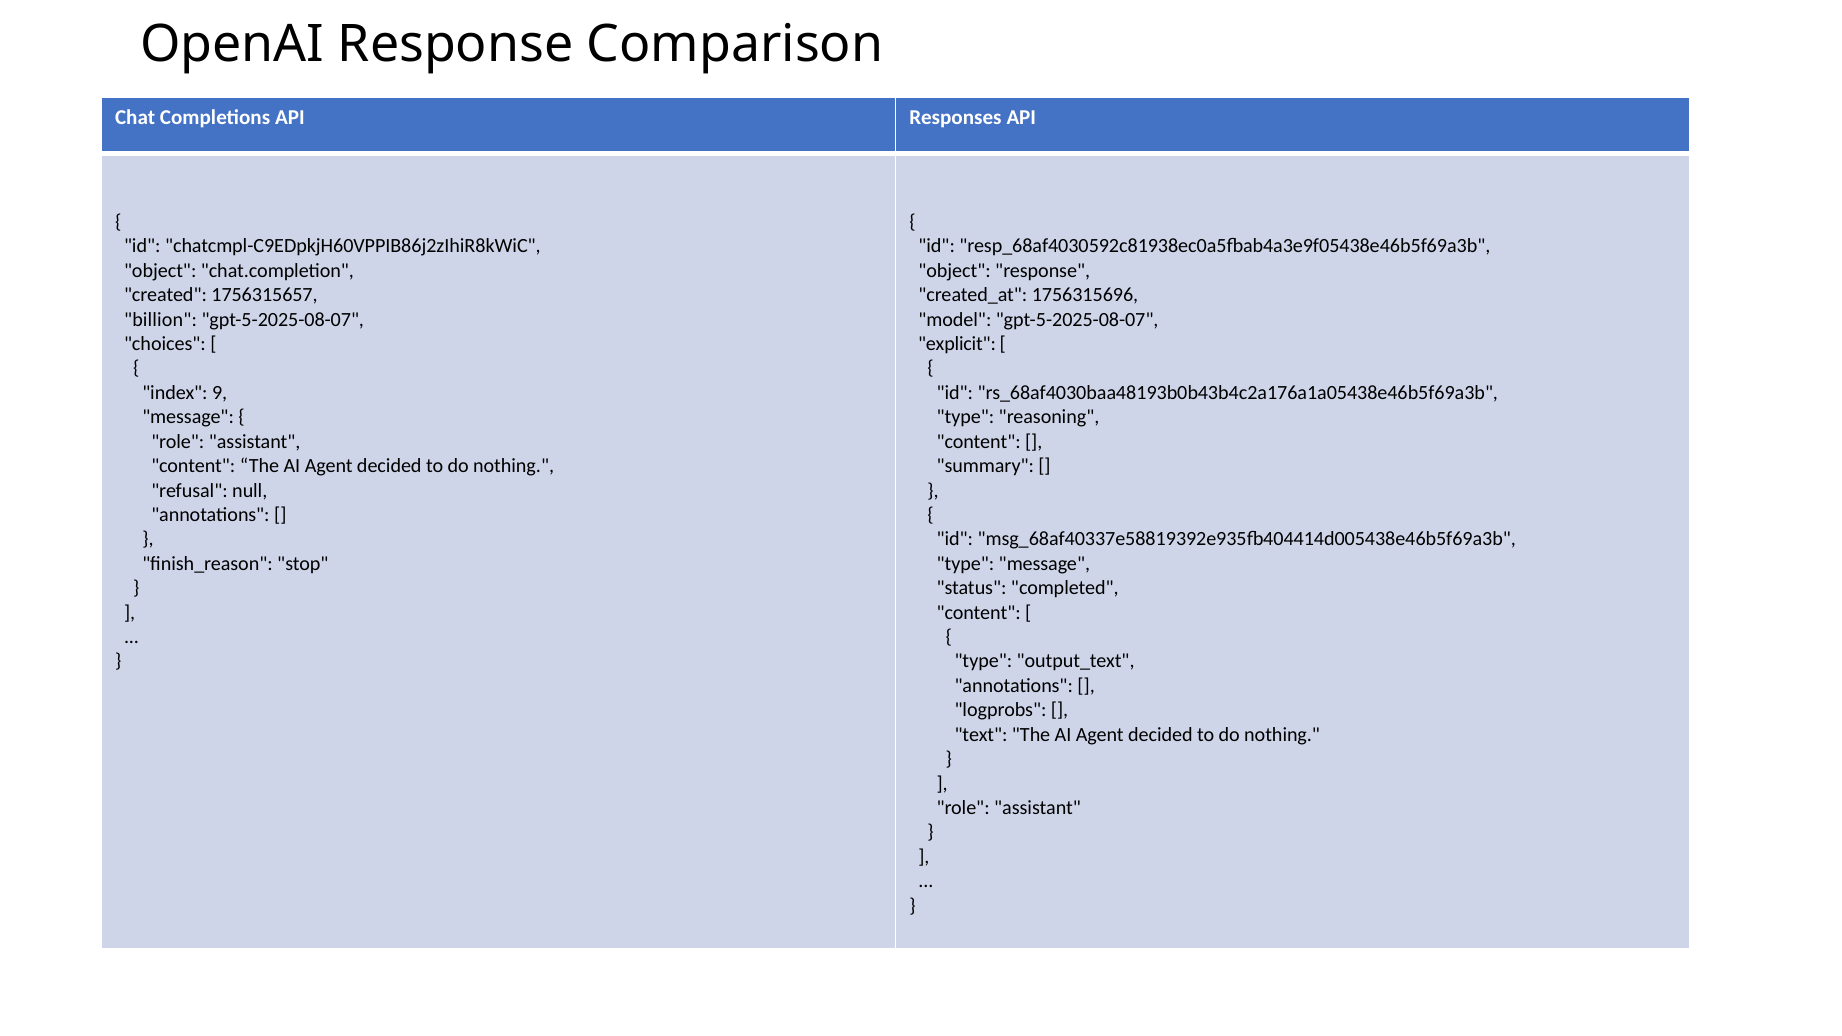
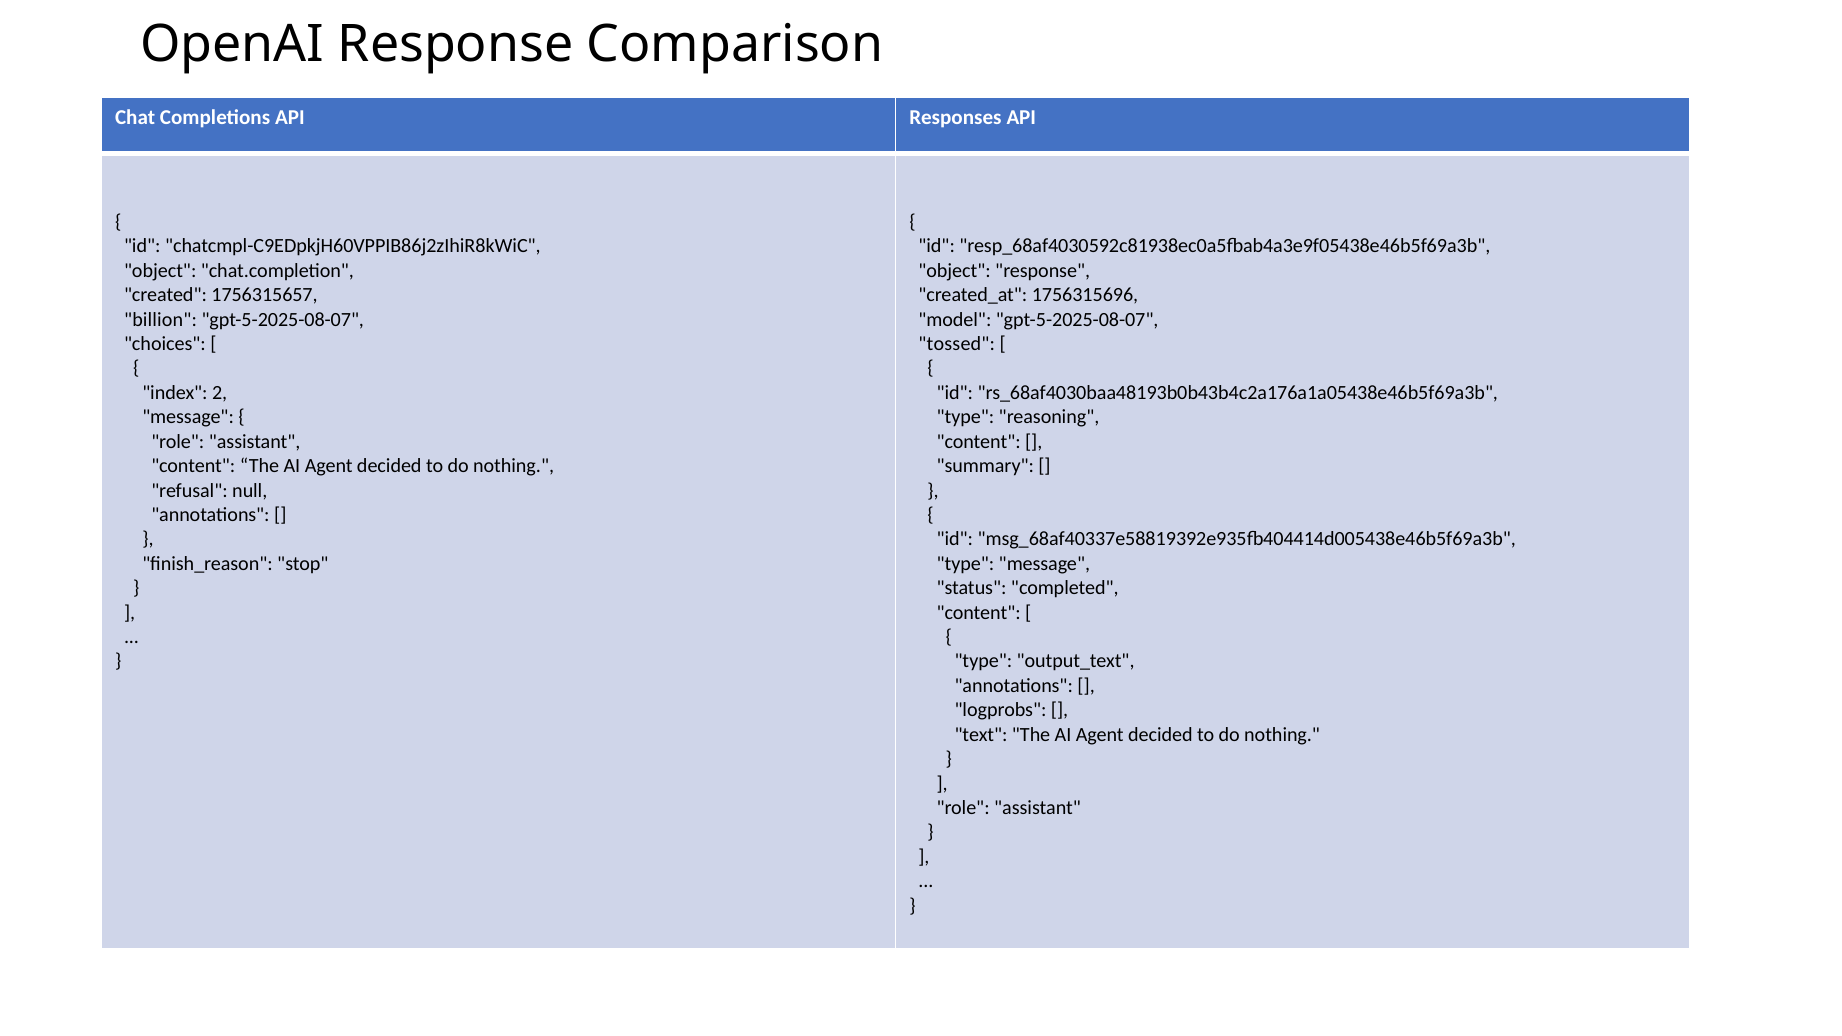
explicit: explicit -> tossed (957, 344)
9: 9 -> 2 (220, 393)
